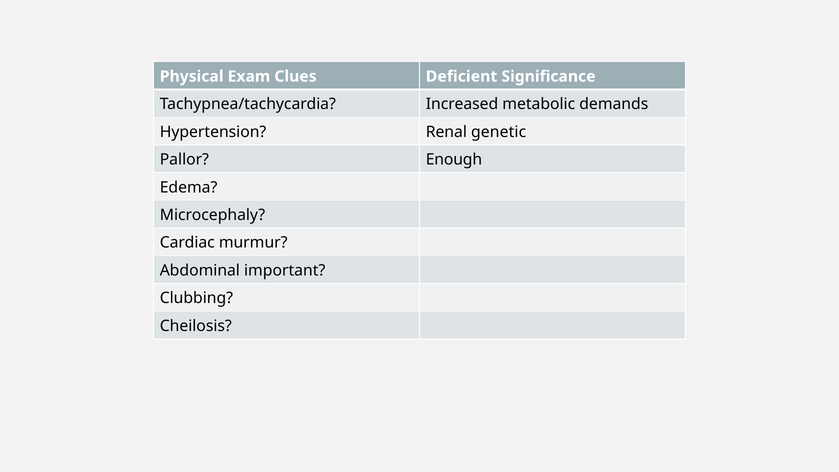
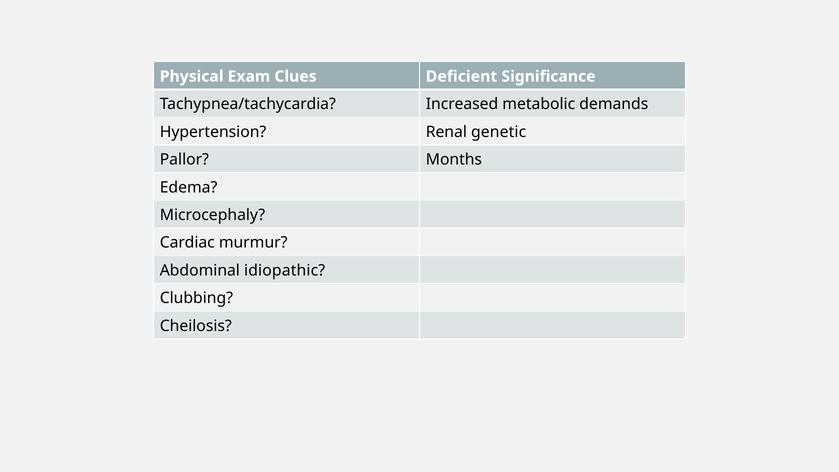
Enough: Enough -> Months (454, 160)
important: important -> idiopathic (285, 270)
